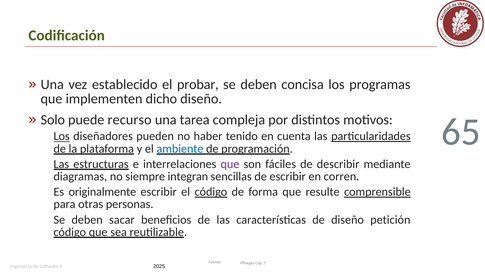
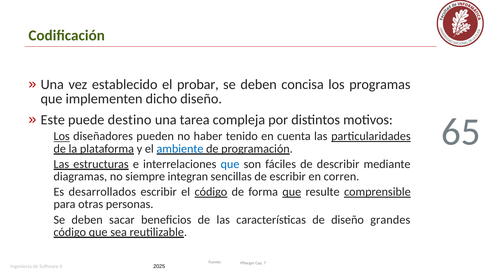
Solo: Solo -> Este (53, 120)
recurso: recurso -> destino (130, 120)
que colour: purple -> blue (230, 164)
originalmente: originalmente -> desarrollados (102, 192)
que underline: none -> present (292, 192)
petición: petición -> grandes (390, 220)
